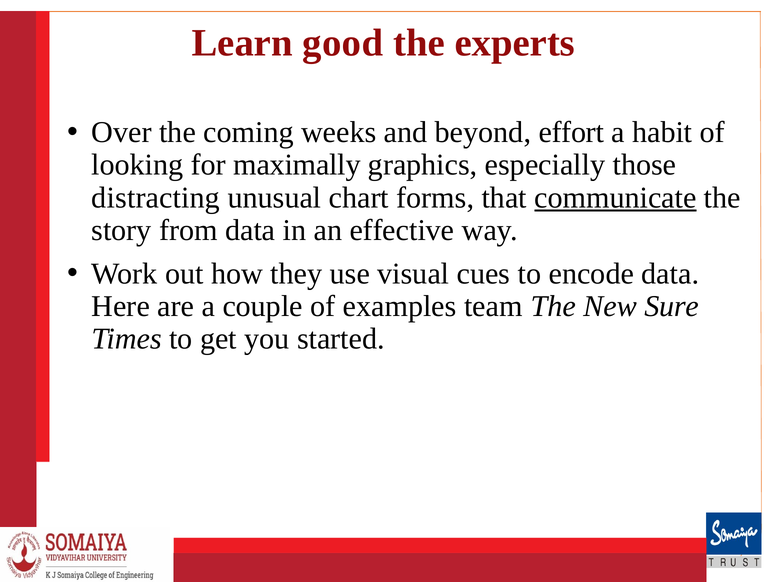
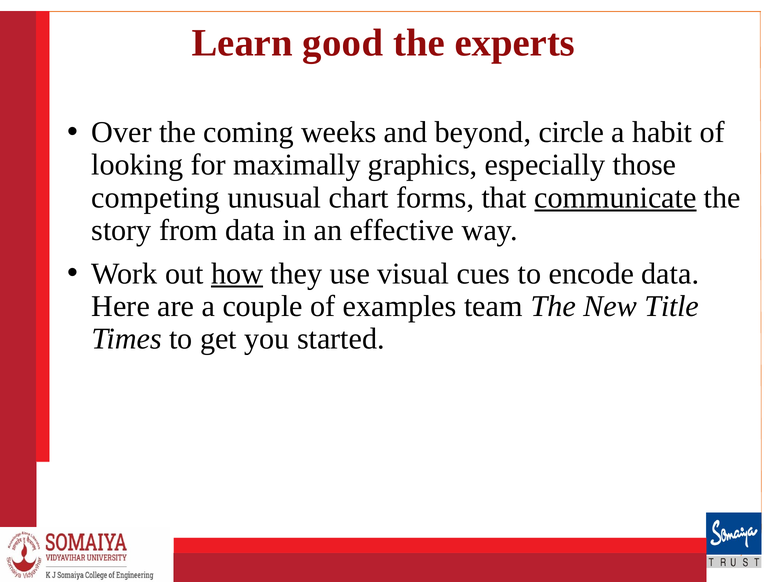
effort: effort -> circle (571, 132)
distracting: distracting -> competing (156, 198)
how underline: none -> present (237, 274)
Sure: Sure -> Title (671, 306)
